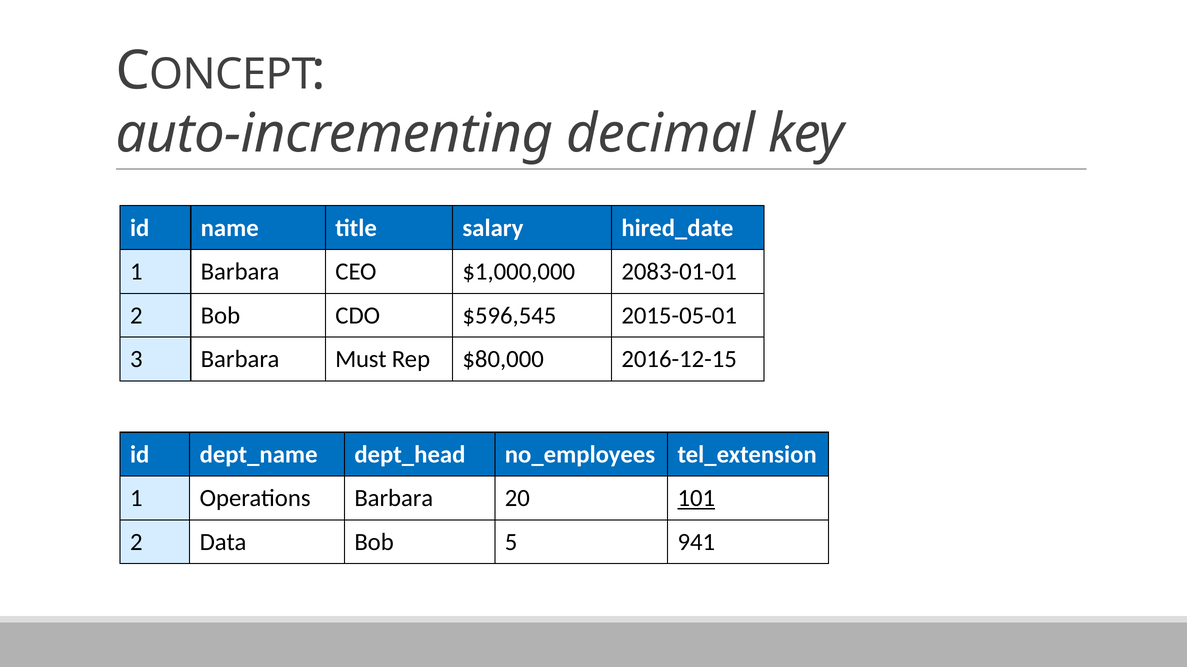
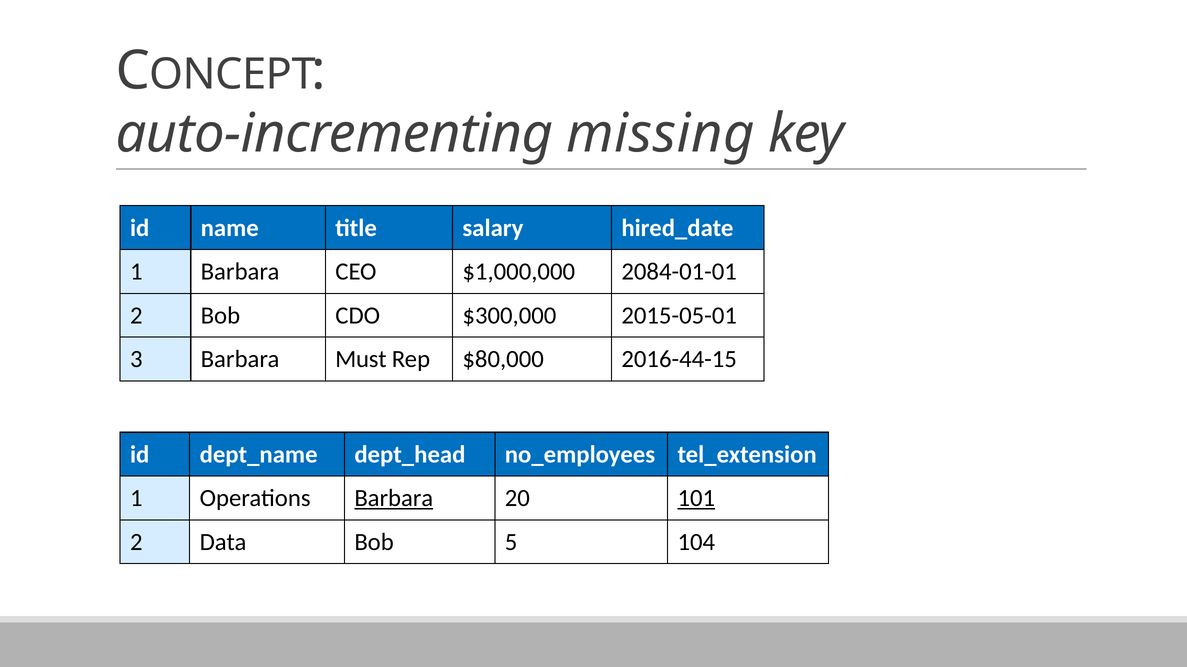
decimal: decimal -> missing (661, 134)
2083-01-01: 2083-01-01 -> 2084-01-01 (679, 272)
$596,545: $596,545 -> $300,000 (509, 316)
2016-12-15: 2016-12-15 -> 2016-44-15 (679, 360)
Barbara underline: none -> present (394, 499)
941: 941 -> 104 (696, 543)
